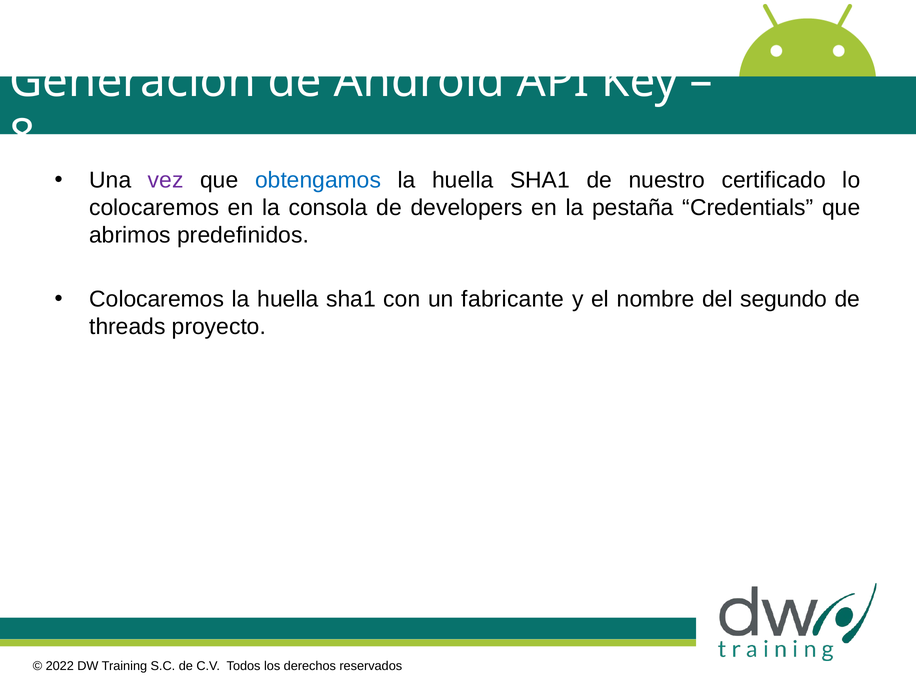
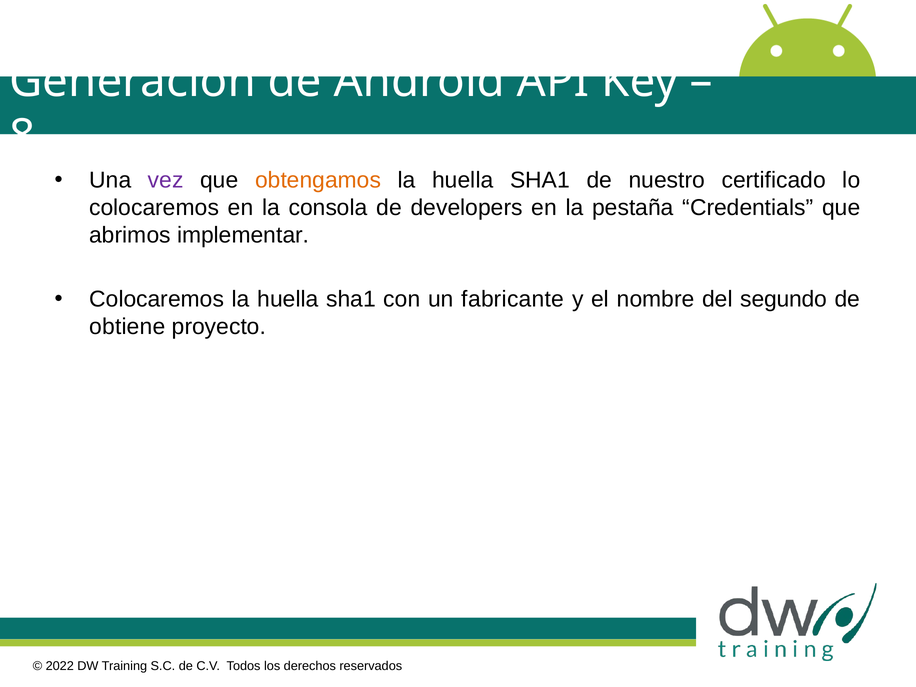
obtengamos colour: blue -> orange (318, 180)
predefinidos: predefinidos -> implementar (243, 235)
threads: threads -> obtiene (127, 327)
